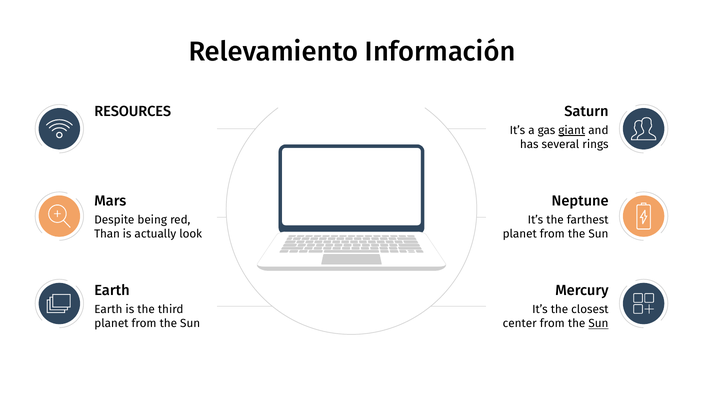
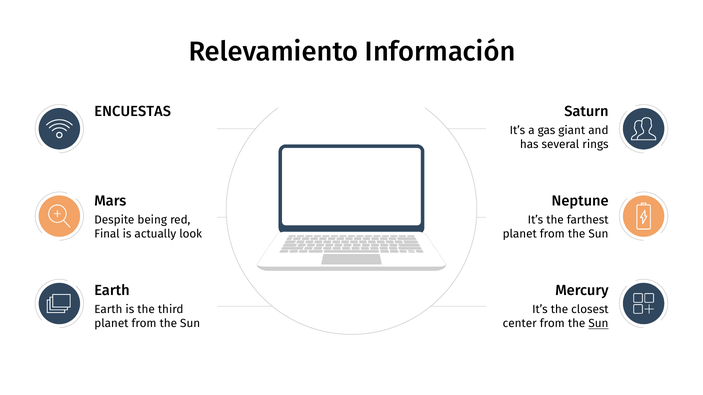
RESOURCES: RESOURCES -> ENCUESTAS (133, 112)
giant underline: present -> none (572, 131)
Than: Than -> Final (107, 234)
